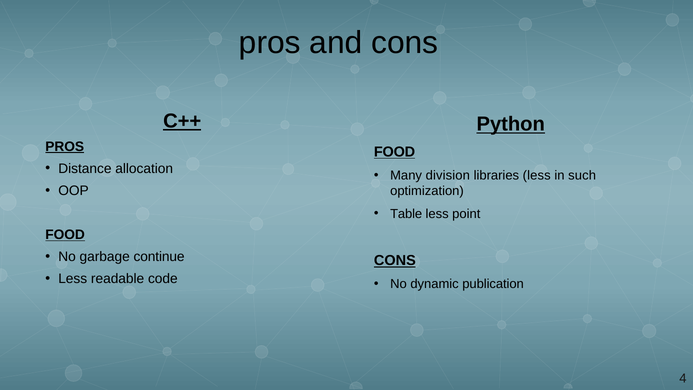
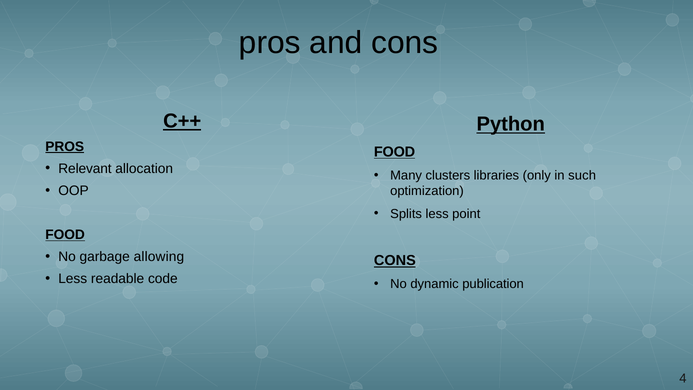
Distance: Distance -> Relevant (85, 168)
division: division -> clusters (448, 175)
libraries less: less -> only (537, 175)
Table: Table -> Splits (406, 214)
continue: continue -> allowing (159, 256)
